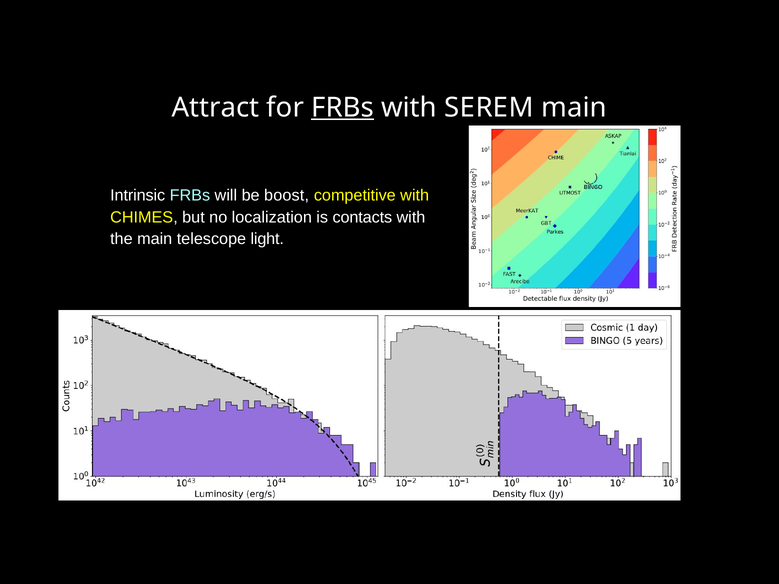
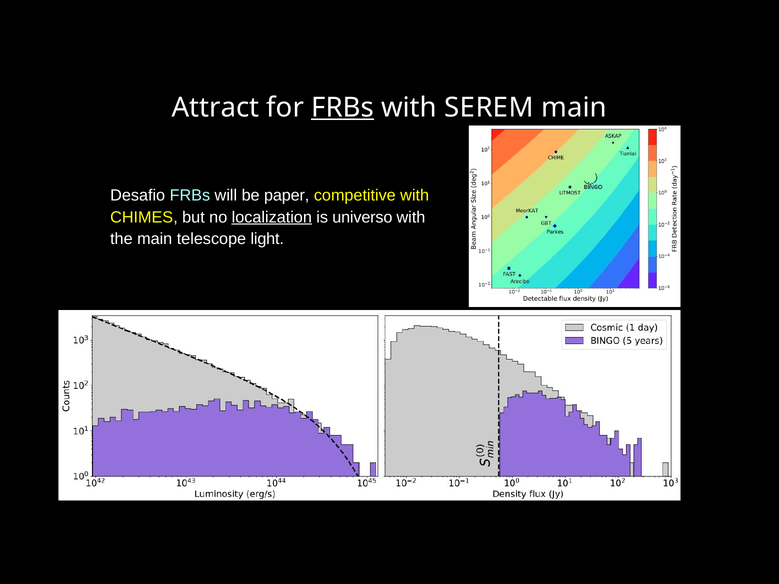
Intrinsic: Intrinsic -> Desafio (138, 196)
boost: boost -> paper (287, 196)
localization underline: none -> present (272, 217)
contacts: contacts -> universo (362, 217)
